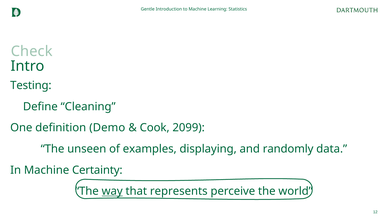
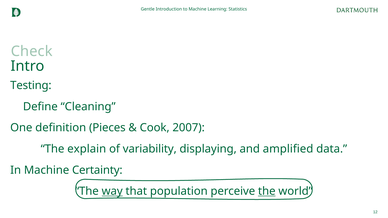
Demo: Demo -> Pieces (107, 128)
2099: 2099 -> 2007 (189, 128)
unseen: unseen -> explain (87, 149)
examples: examples -> variability (150, 149)
randomly: randomly -> amplified (288, 149)
represents: represents -> population (179, 191)
the underline: none -> present (267, 191)
